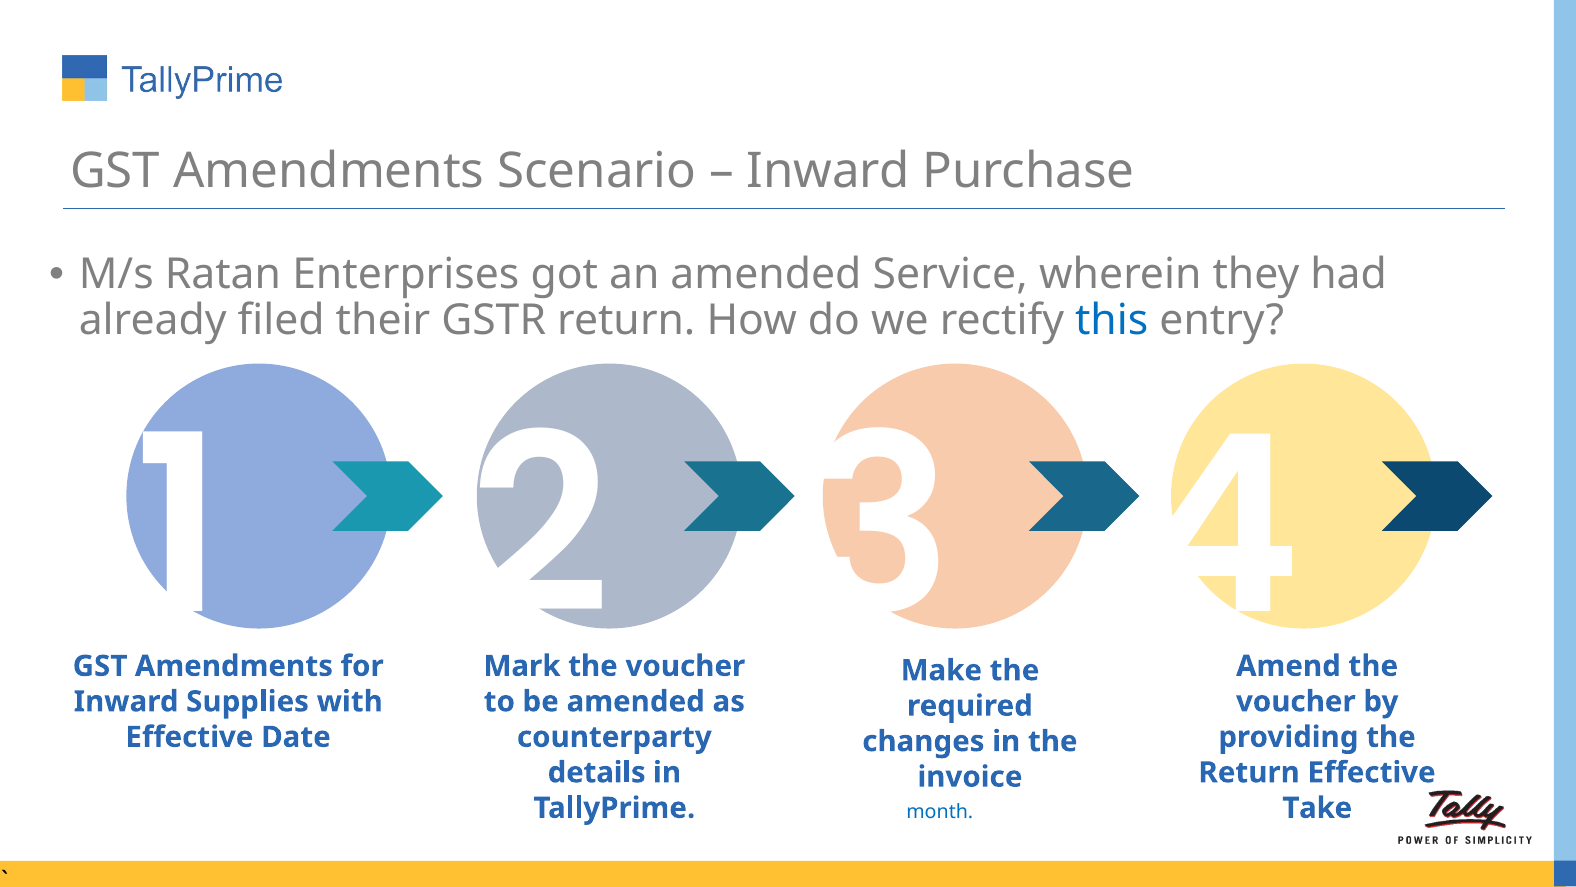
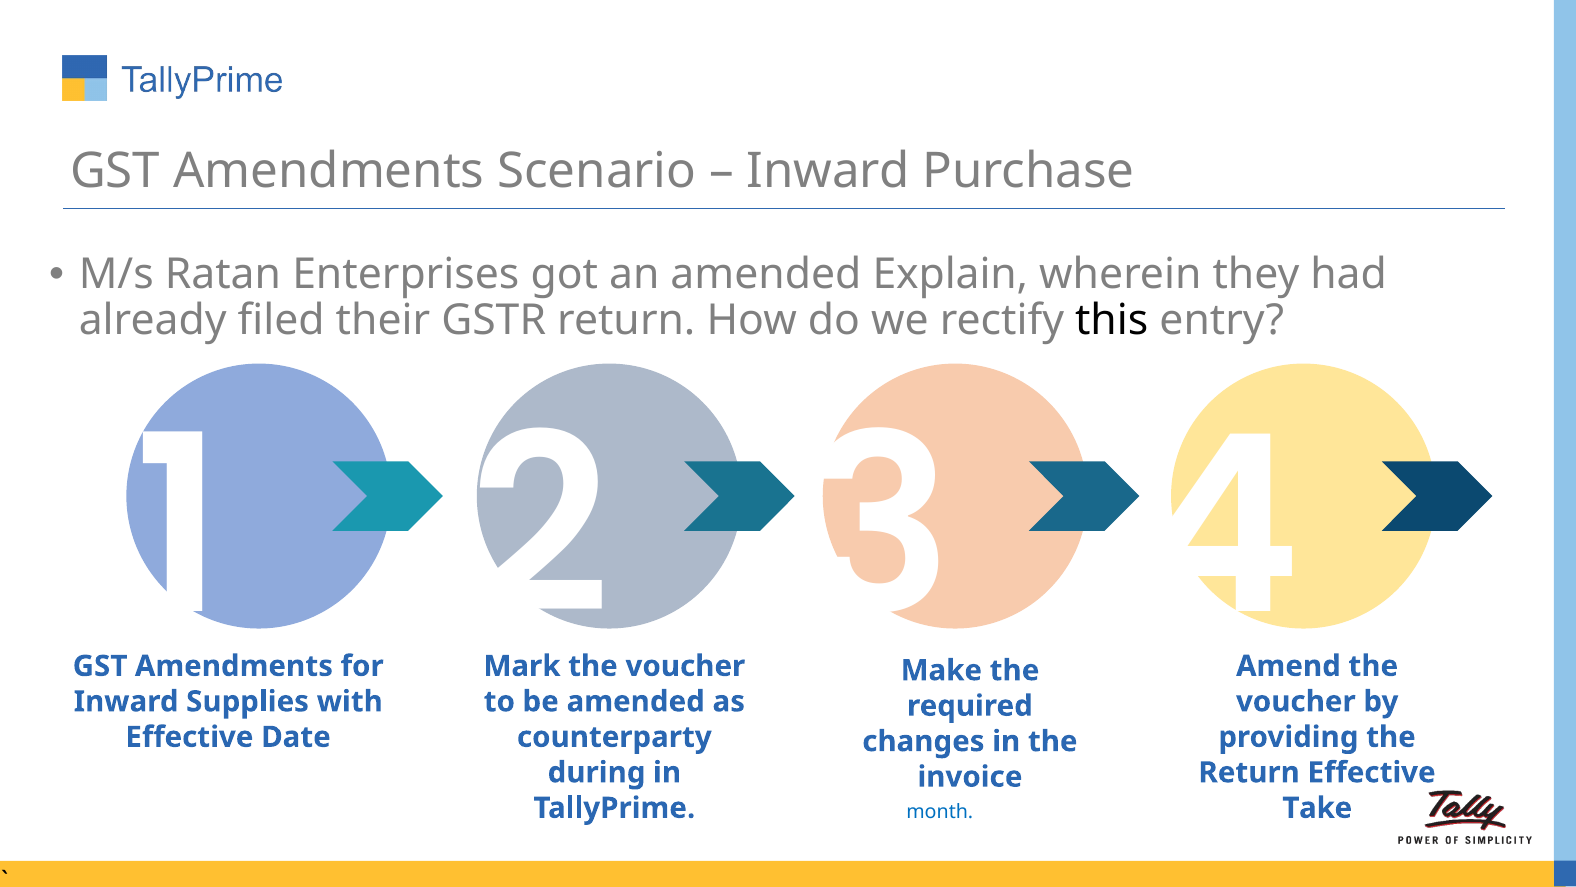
Service: Service -> Explain (950, 275)
this colour: blue -> black (1112, 321)
details: details -> during (597, 772)
